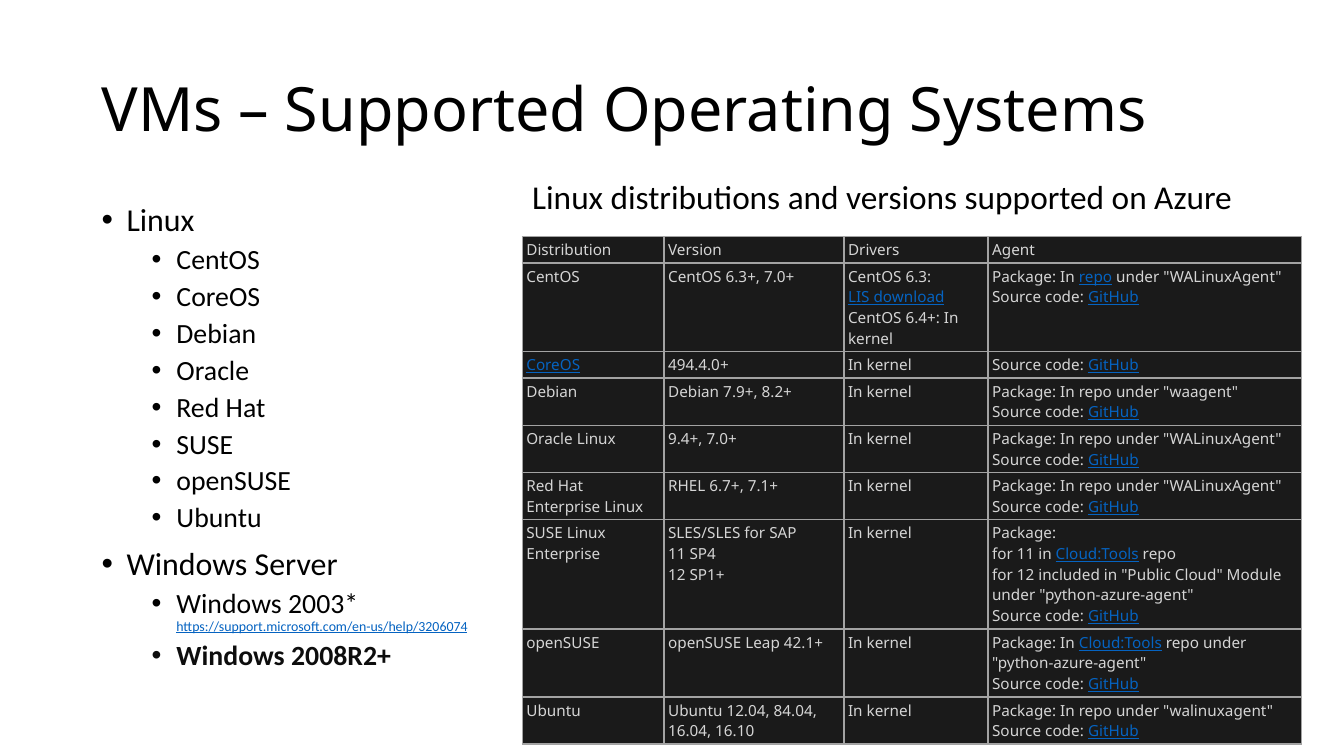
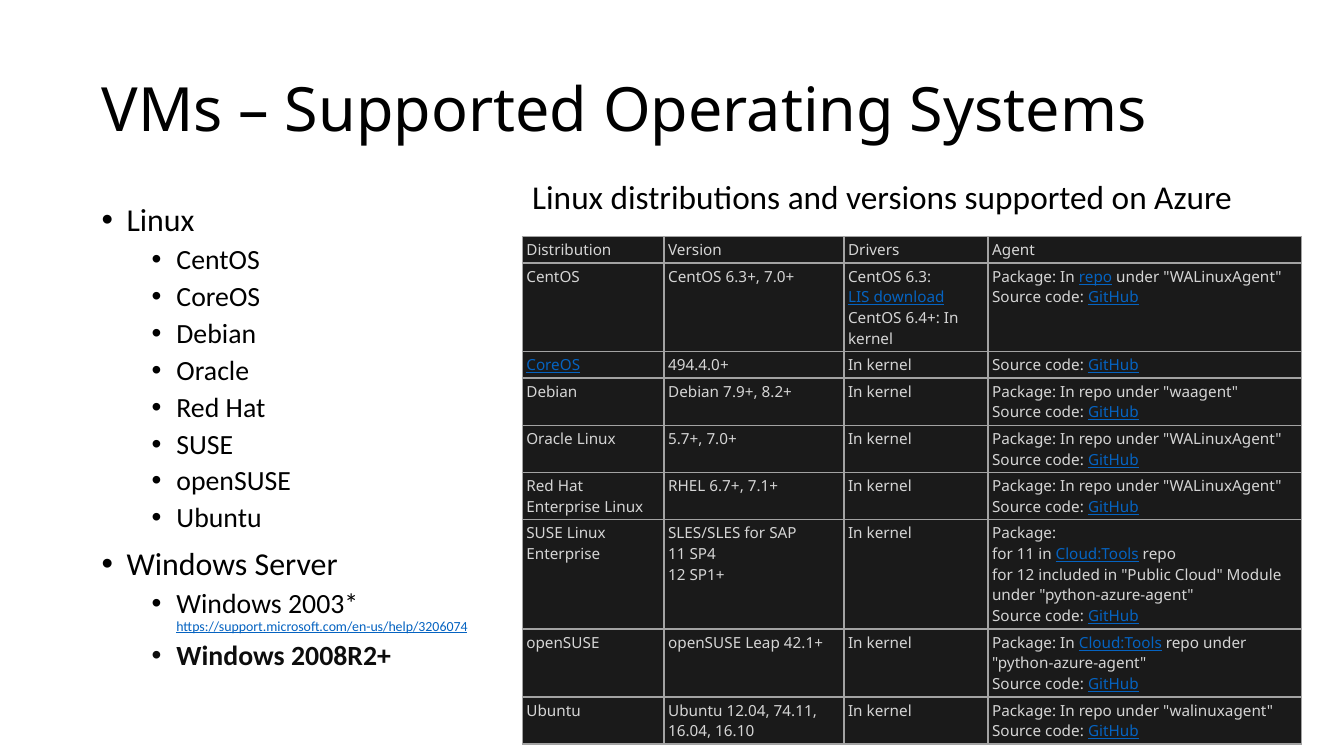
9.4+: 9.4+ -> 5.7+ (685, 439)
84.04: 84.04 -> 74.11 (795, 711)
